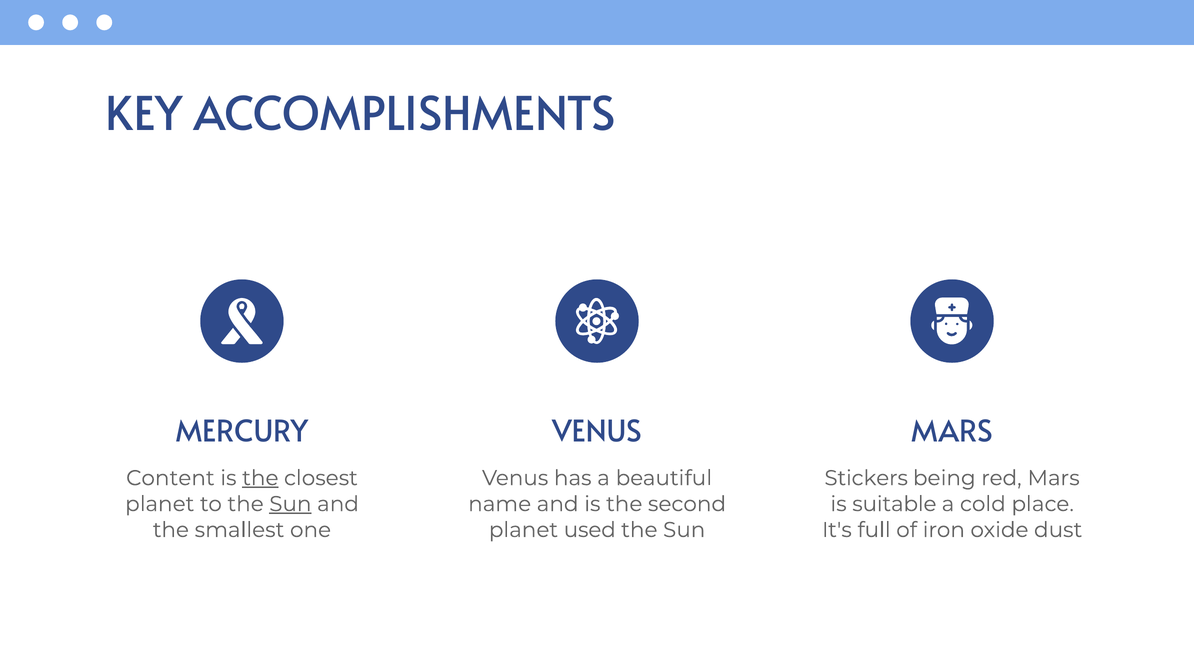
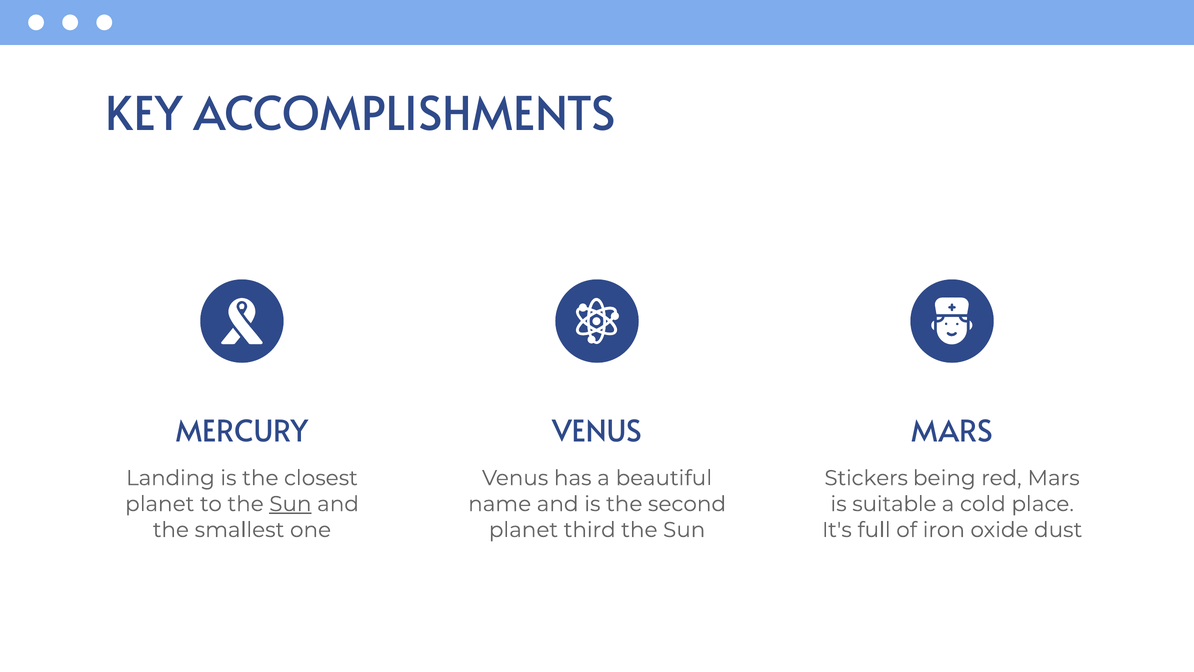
Content: Content -> Landing (170, 478)
the underline: present -> none (260, 478)
used: used -> third (590, 530)
